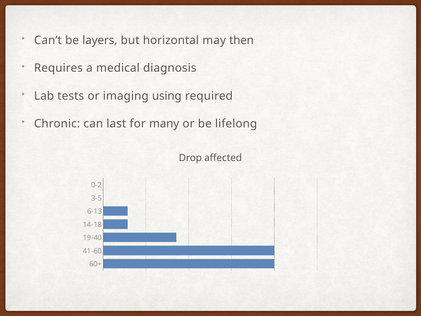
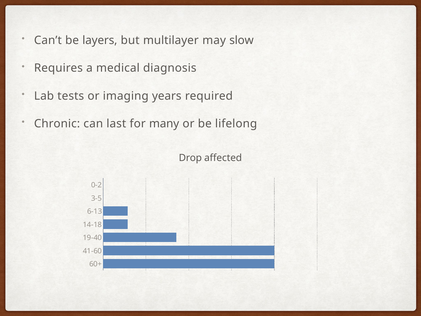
horizontal: horizontal -> multilayer (171, 40)
then: then -> slow (242, 40)
using: using -> years (167, 96)
